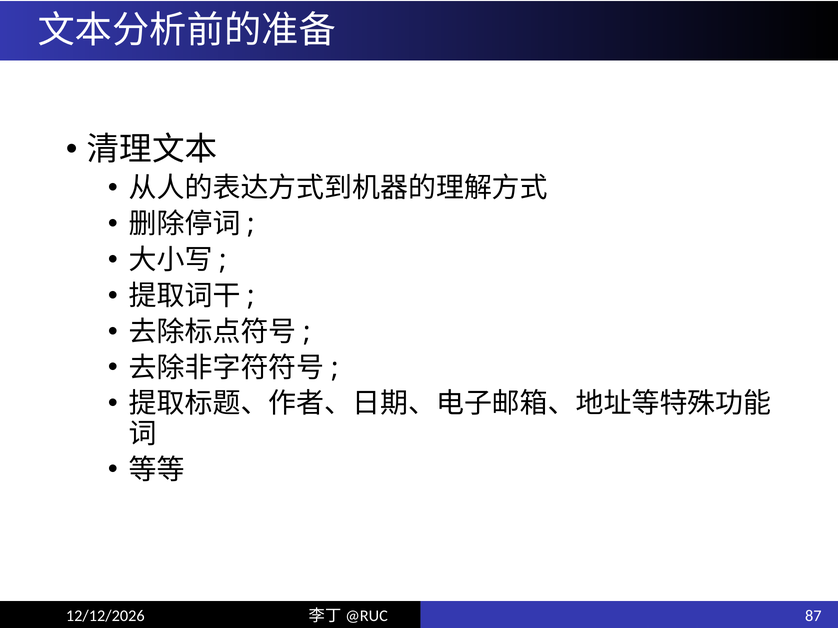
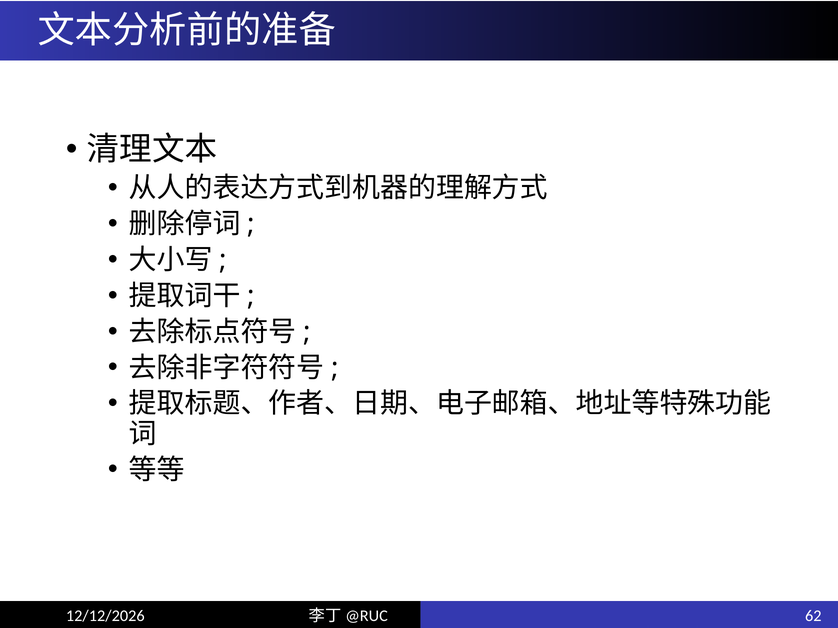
87: 87 -> 62 (813, 616)
